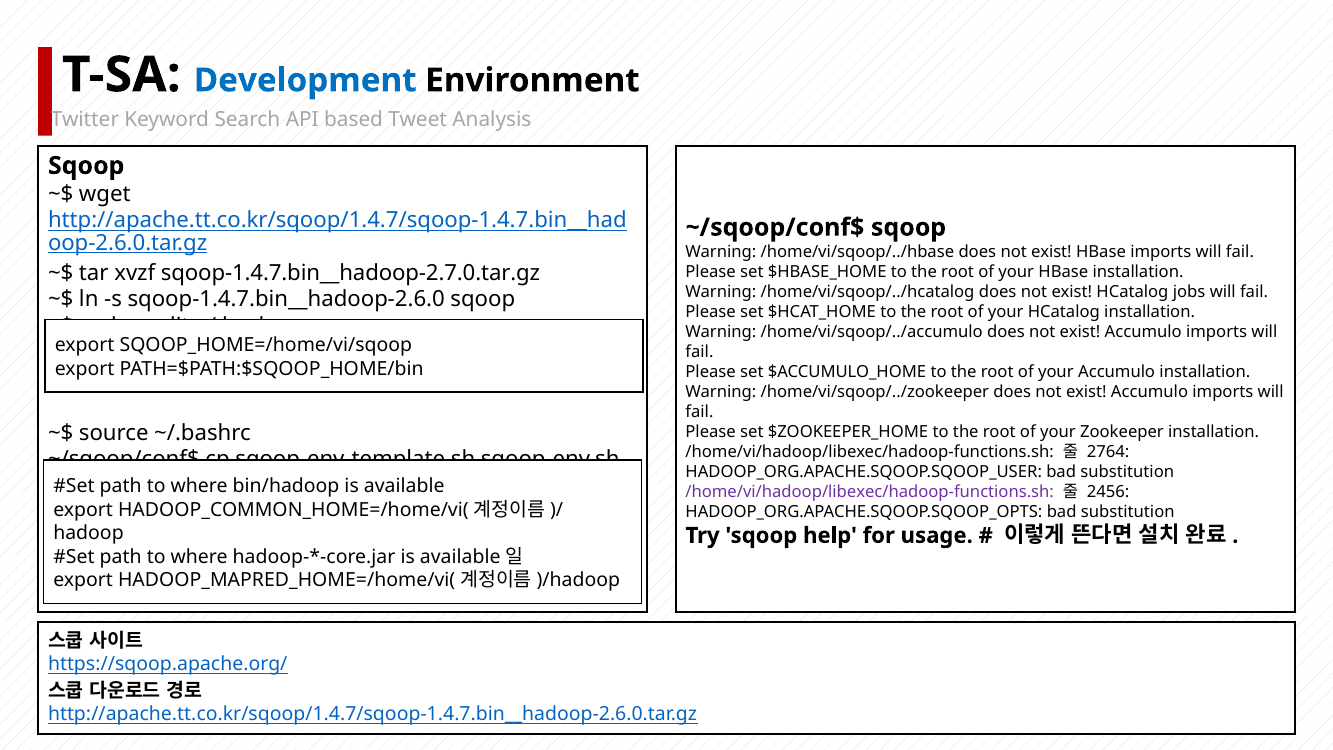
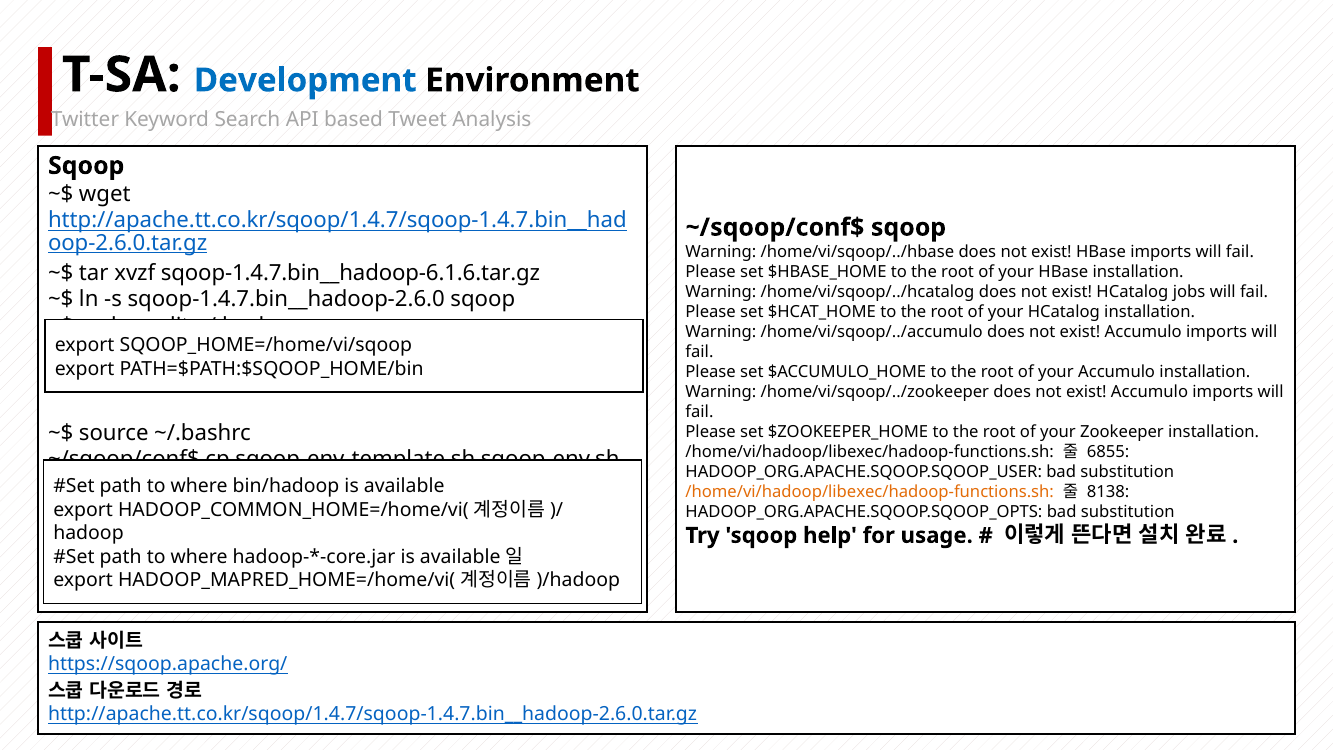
sqoop-1.4.7.bin__hadoop-2.7.0.tar.gz: sqoop-1.4.7.bin__hadoop-2.7.0.tar.gz -> sqoop-1.4.7.bin__hadoop-6.1.6.tar.gz (351, 273)
2764: 2764 -> 6855 (1108, 452)
/home/vi/hadoop/libexec/hadoop-functions.sh colour: purple -> orange (870, 492)
2456: 2456 -> 8138 (1108, 492)
